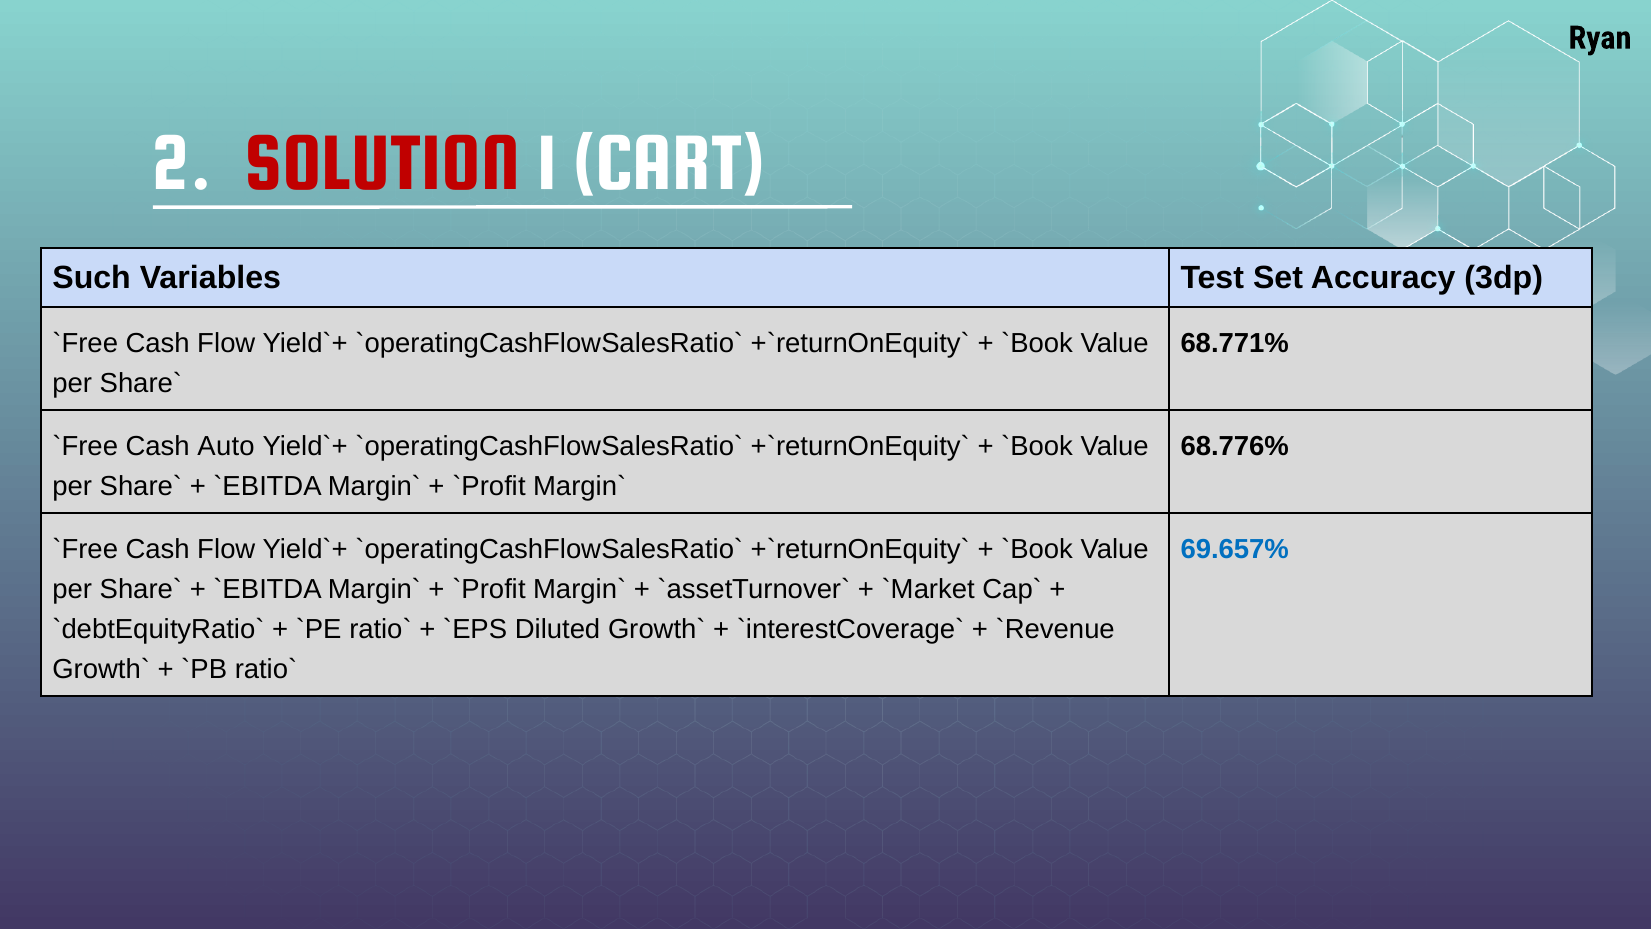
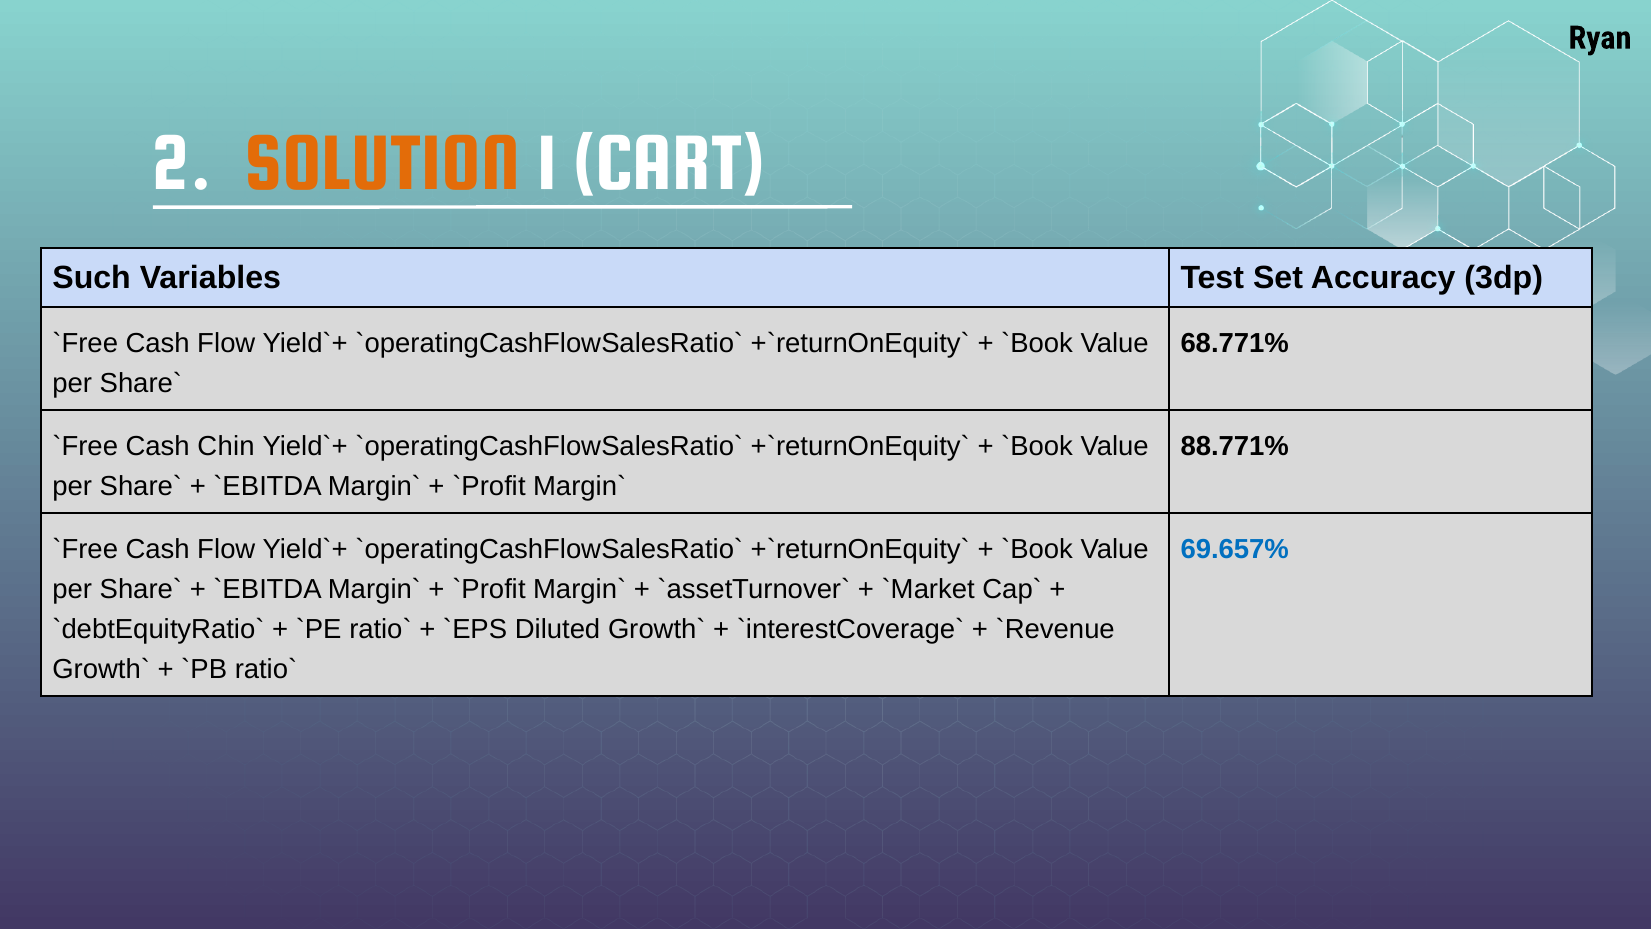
SOLUTION colour: red -> orange (382, 162)
Auto: Auto -> Chin (226, 447)
68.776%: 68.776% -> 88.771% (1235, 447)
